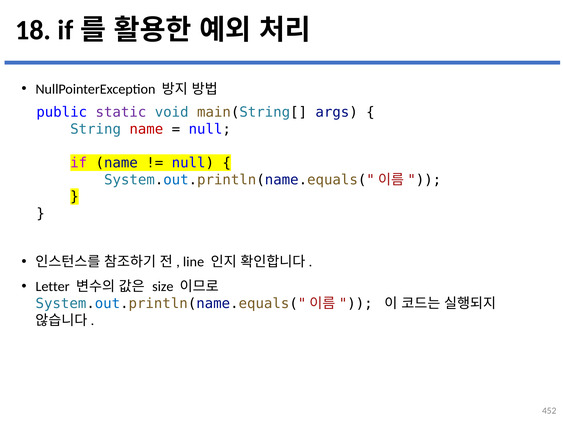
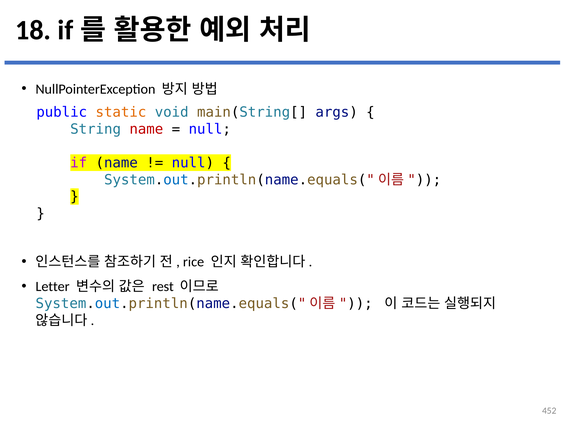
static colour: purple -> orange (121, 112)
line: line -> rice (194, 262)
size: size -> rest (163, 287)
